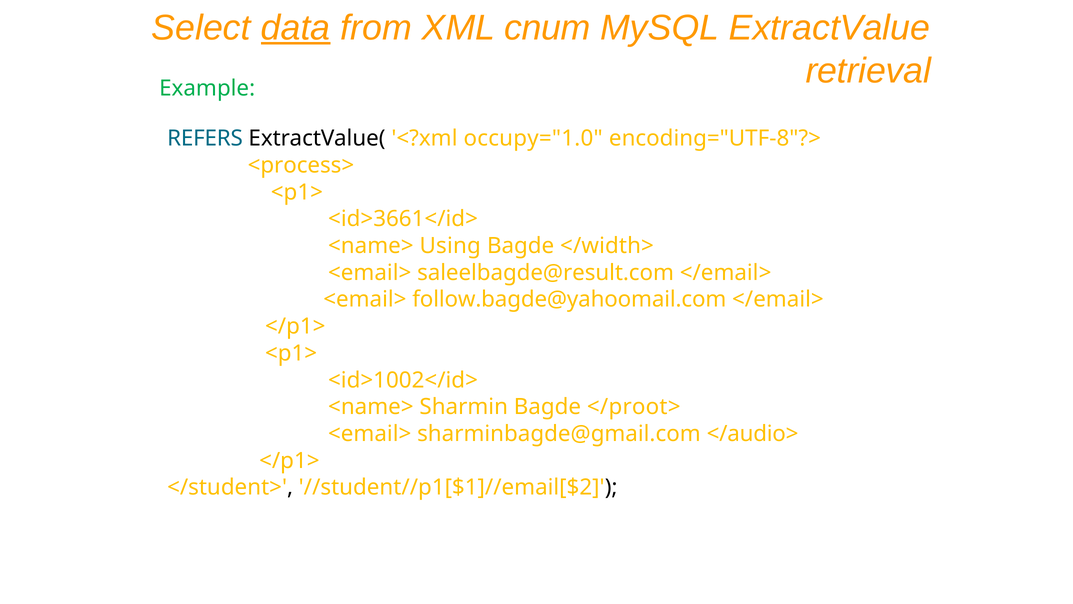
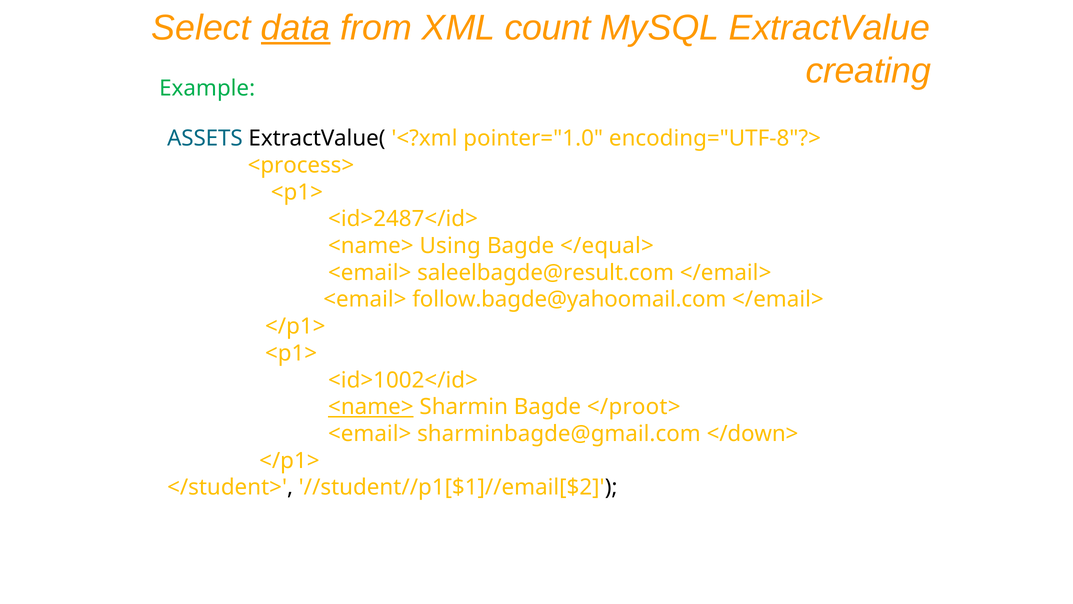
cnum: cnum -> count (548, 28)
retrieval: retrieval -> creating (868, 71)
REFERS: REFERS -> ASSETS (205, 138)
occupy="1.0: occupy="1.0 -> pointer="1.0 (533, 138)
<id>3661</id>: <id>3661</id> -> <id>2487</id> (403, 219)
</width>: </width> -> </equal> (607, 246)
<name> underline: none -> present (371, 407)
</audio>: </audio> -> </down> (753, 434)
